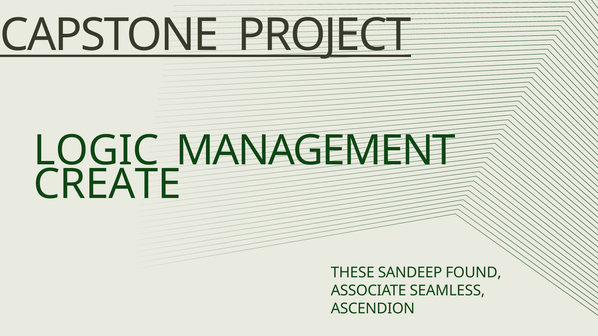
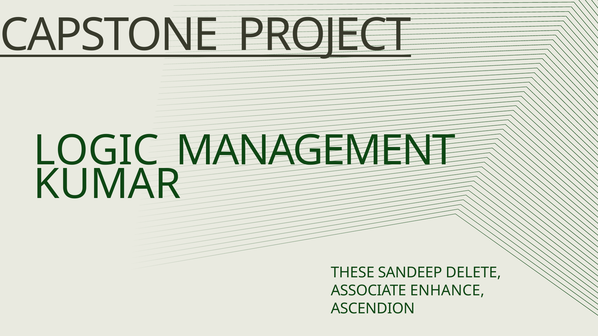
CREATE: CREATE -> KUMAR (107, 185)
FOUND: FOUND -> DELETE (473, 273)
SEAMLESS: SEAMLESS -> ENHANCE (447, 291)
